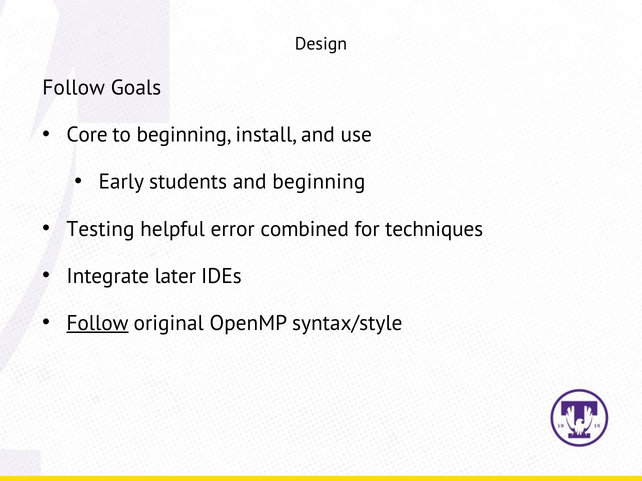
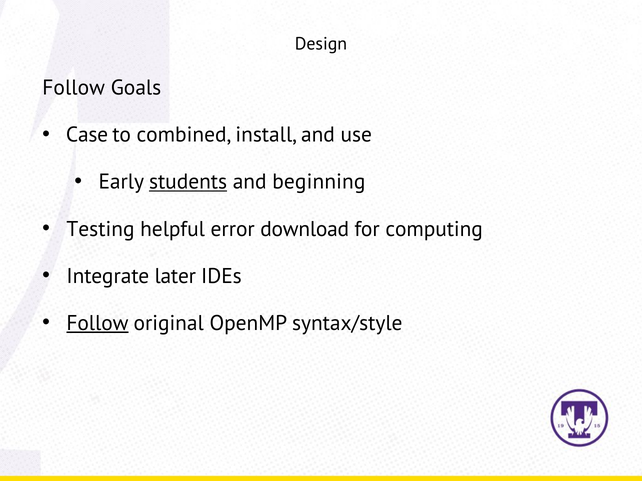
Core: Core -> Case (87, 135)
to beginning: beginning -> combined (184, 135)
students underline: none -> present (188, 182)
combined: combined -> download (305, 229)
techniques: techniques -> computing (434, 229)
